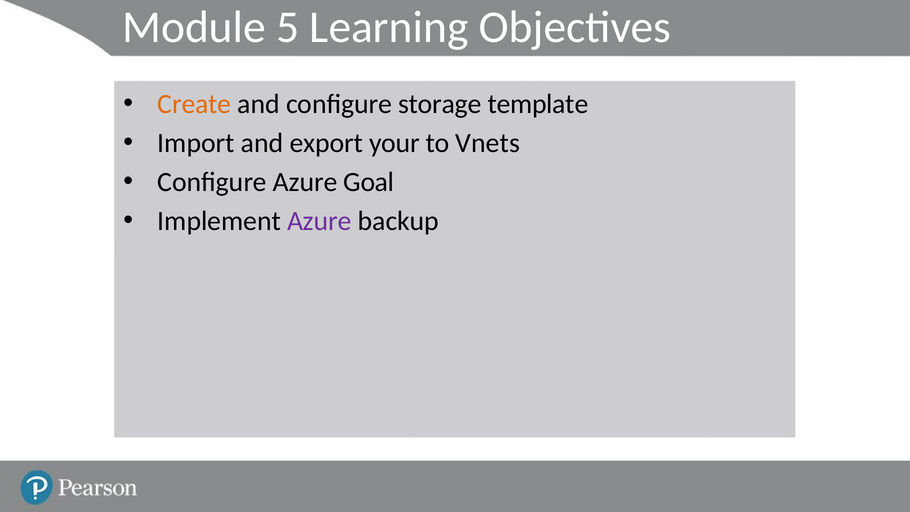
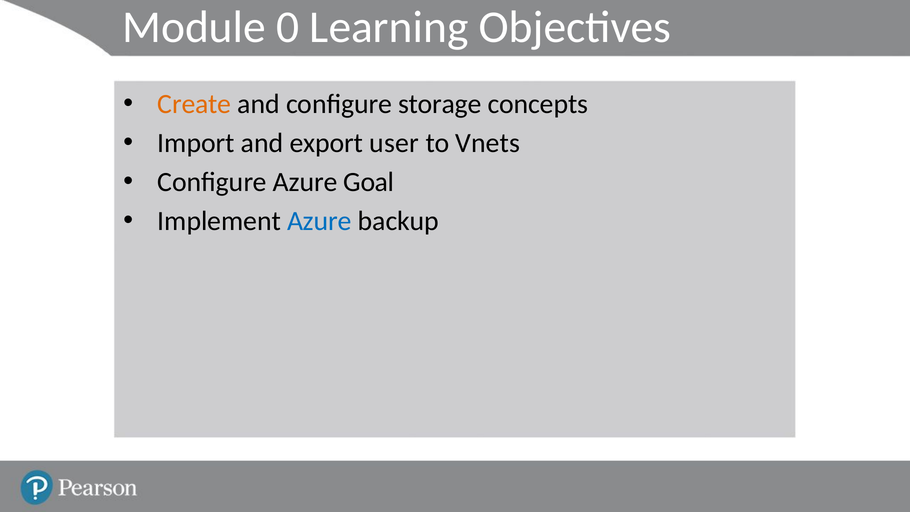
5: 5 -> 0 (288, 27)
template: template -> concepts (538, 104)
your: your -> user (394, 143)
Azure colour: purple -> blue (319, 221)
